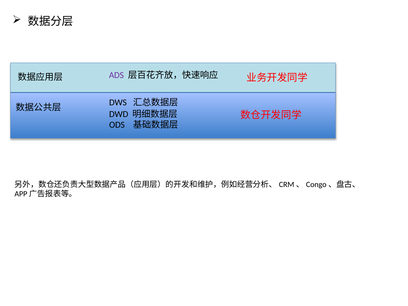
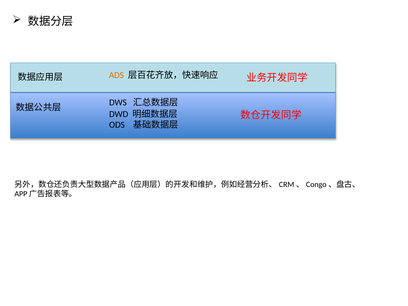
ADS colour: purple -> orange (116, 75)
